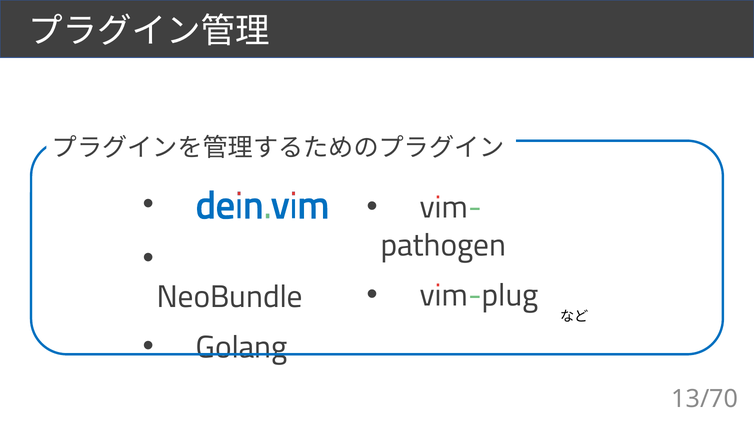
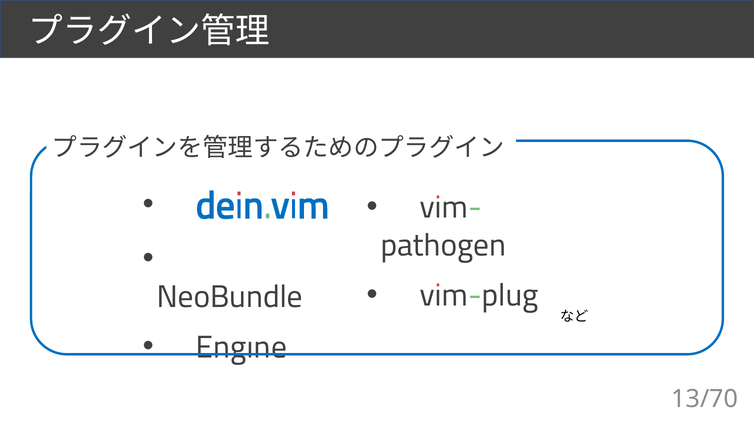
Golang: Golang -> Engine (241, 347)
